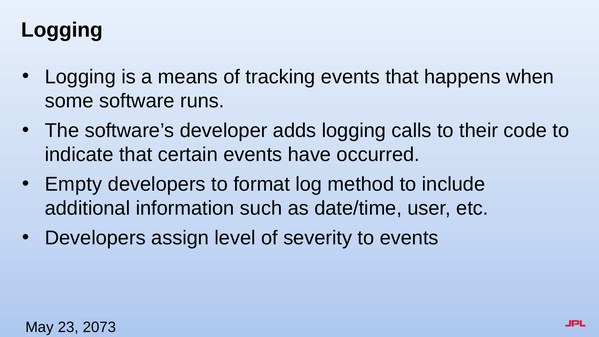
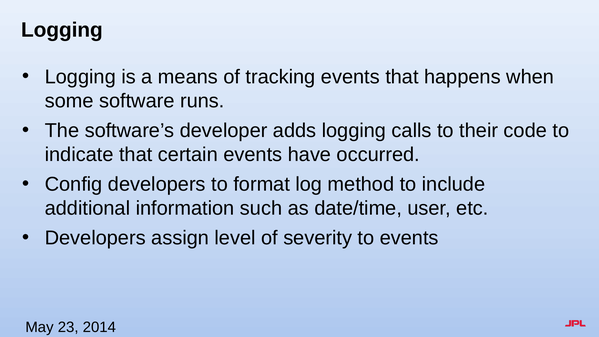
Empty: Empty -> Config (74, 184)
2073: 2073 -> 2014 (99, 327)
